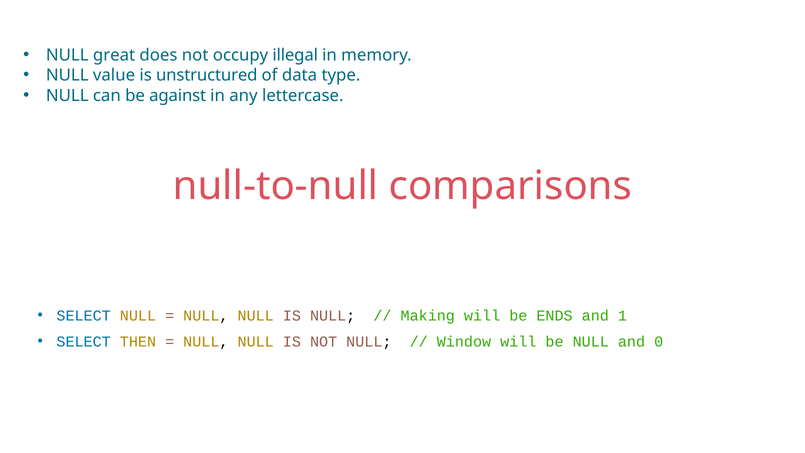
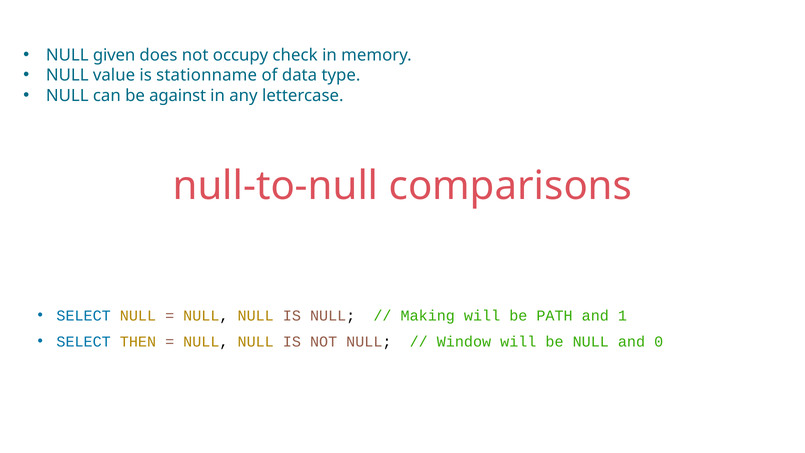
great: great -> given (114, 55)
illegal: illegal -> check (295, 55)
unstructured: unstructured -> stationname (207, 75)
ENDS: ENDS -> PATH (555, 316)
